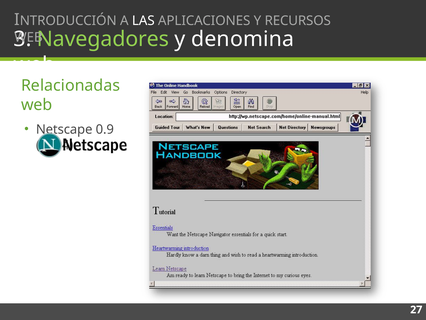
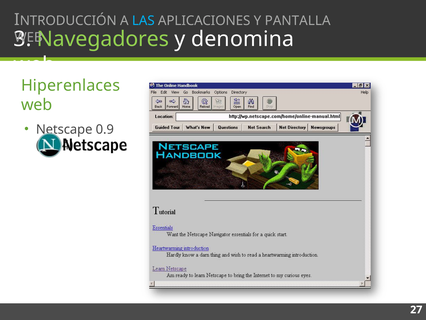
LAS colour: white -> light blue (143, 21)
RECURSOS: RECURSOS -> PANTALLA (298, 21)
Relacionadas: Relacionadas -> Hiperenlaces (71, 86)
